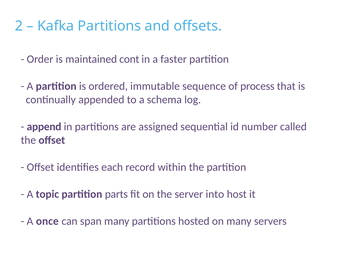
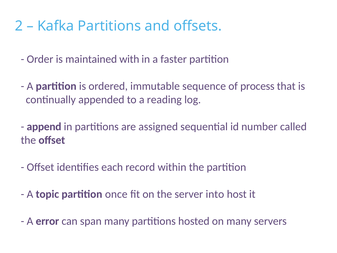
cont: cont -> with (129, 59)
schema: schema -> reading (164, 100)
parts: parts -> once (116, 194)
once: once -> error (47, 221)
